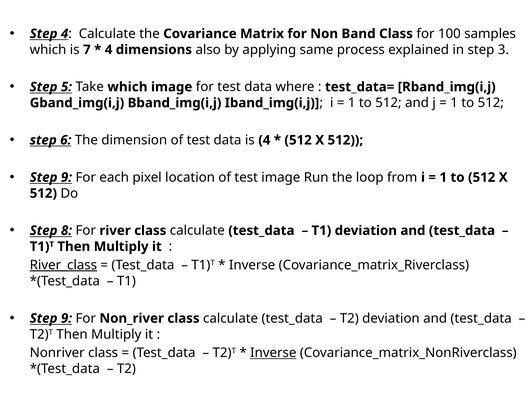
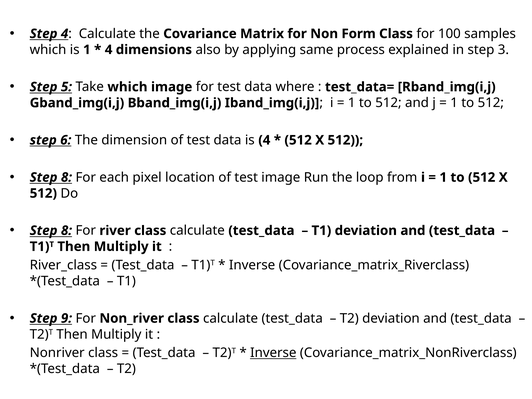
Band: Band -> Form (359, 34)
is 7: 7 -> 1 (87, 50)
9: 9 -> 8 (66, 177)
River_class underline: present -> none (63, 265)
